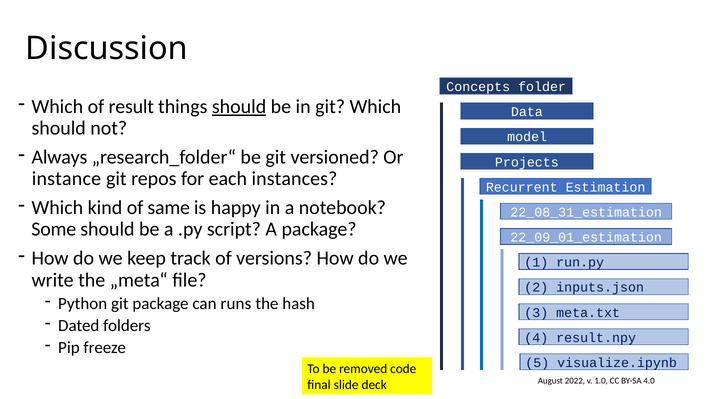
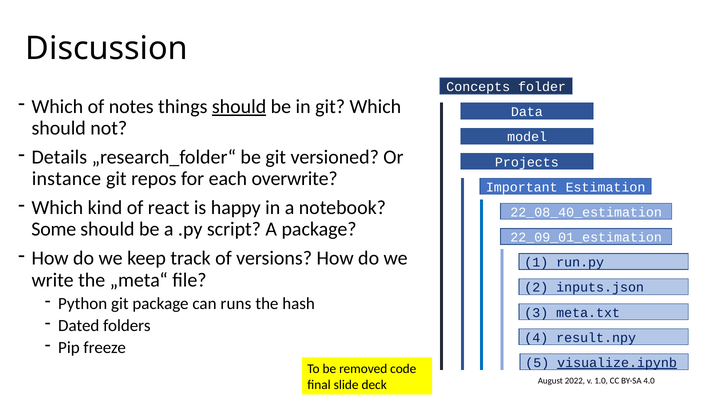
result: result -> notes (131, 107)
Always: Always -> Details (59, 157)
instances: instances -> overwrite (295, 179)
Recurrent: Recurrent -> Important (522, 187)
same: same -> react (169, 208)
22_08_31_estimation: 22_08_31_estimation -> 22_08_40_estimation (586, 212)
visualize.ipynb underline: none -> present (617, 363)
